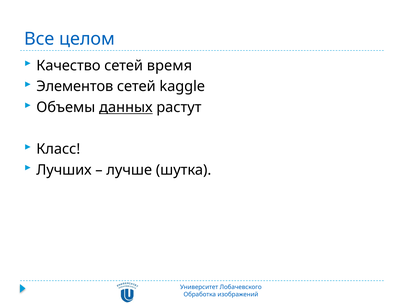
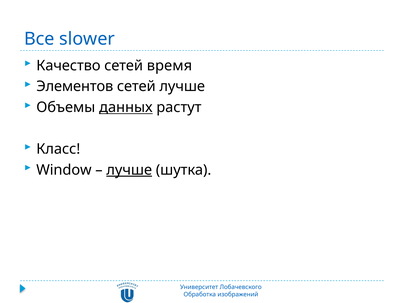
целом: целом -> slower (87, 39)
сетей kaggle: kaggle -> лучше (182, 87)
Лучших: Лучших -> Window (64, 170)
лучше underline: none -> present (129, 170)
